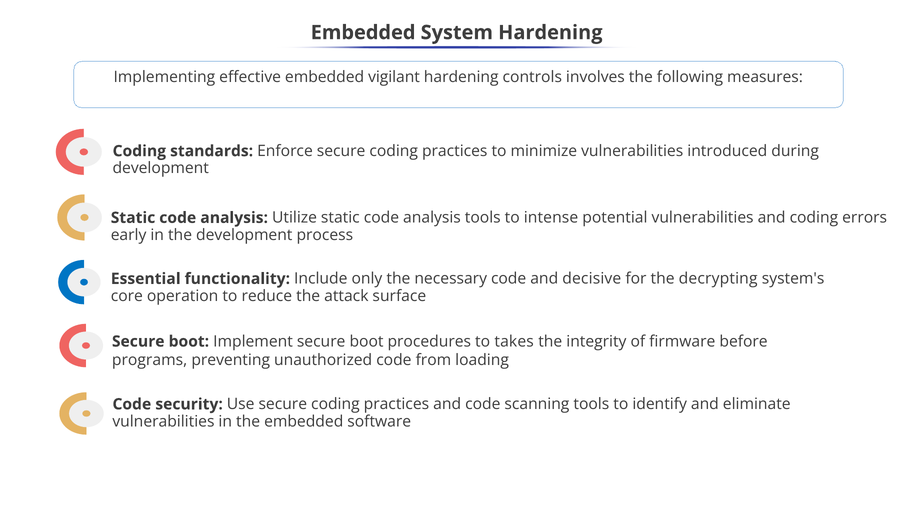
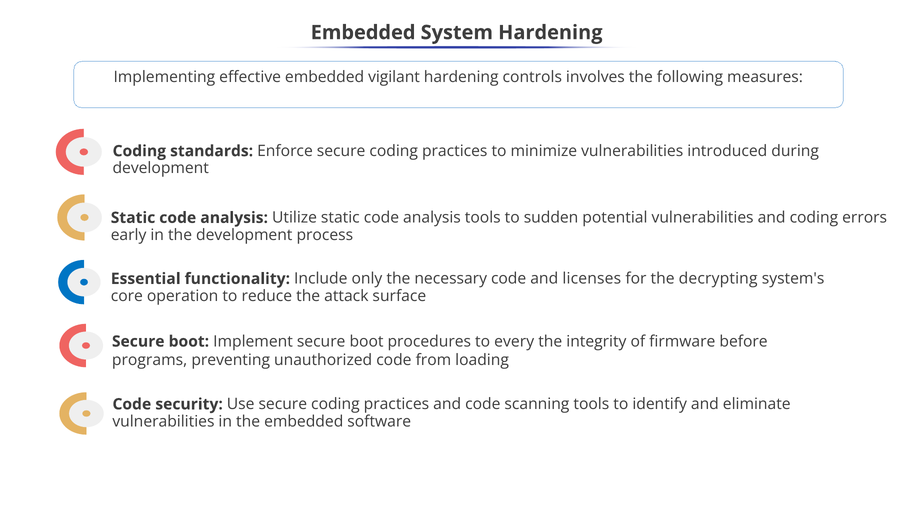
intense: intense -> sudden (551, 218)
decisive: decisive -> licenses (592, 279)
takes: takes -> every (514, 341)
